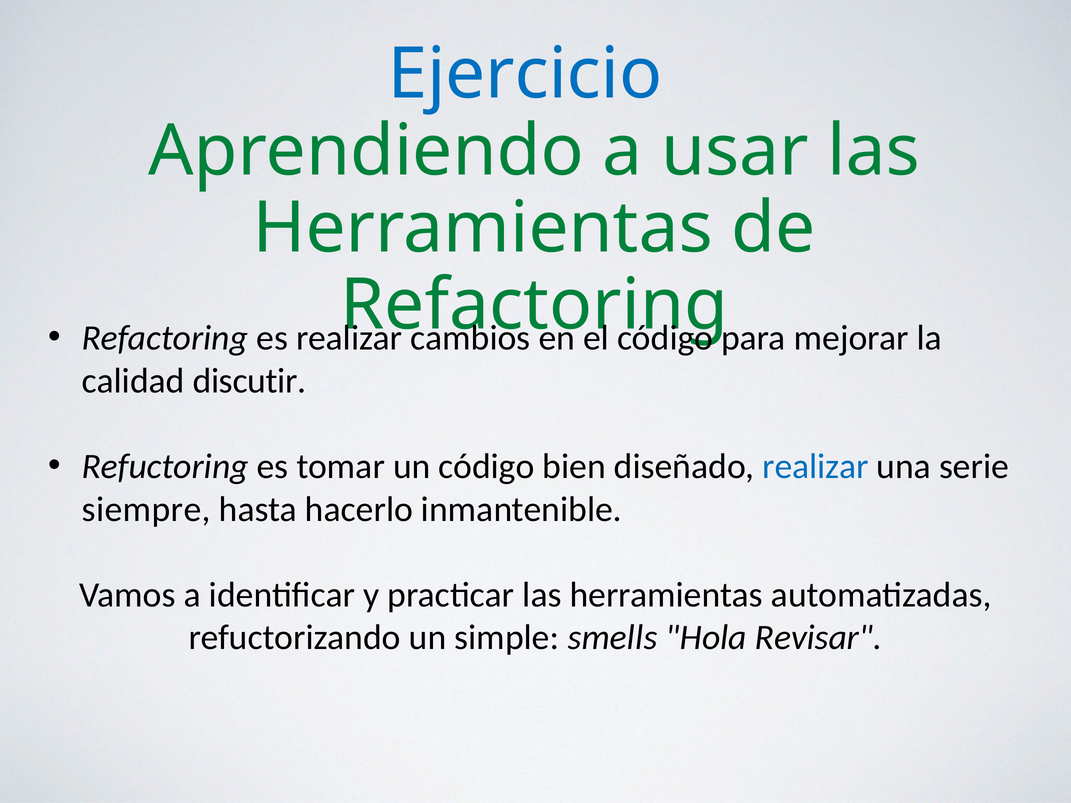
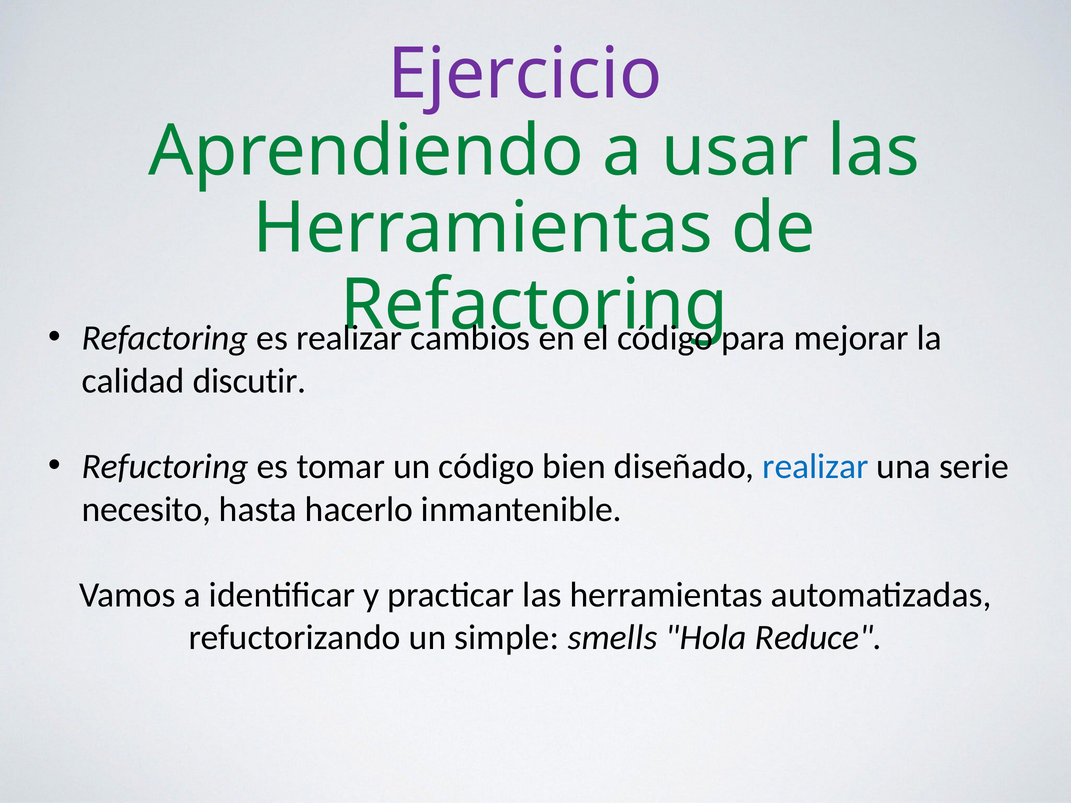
Ejercicio colour: blue -> purple (525, 74)
siempre: siempre -> necesito (147, 509)
Revisar: Revisar -> Reduce (819, 638)
